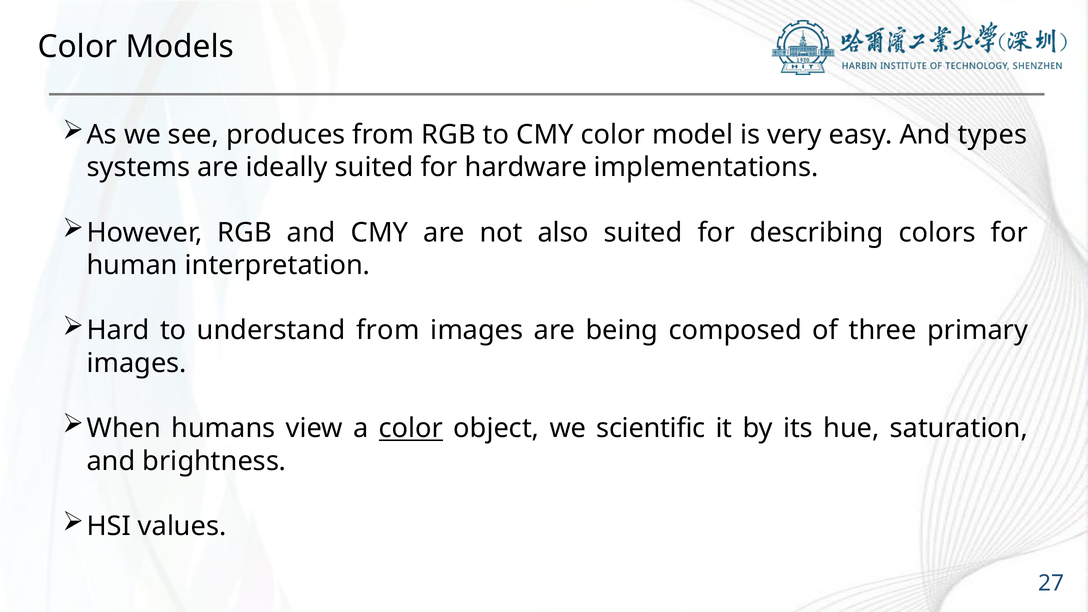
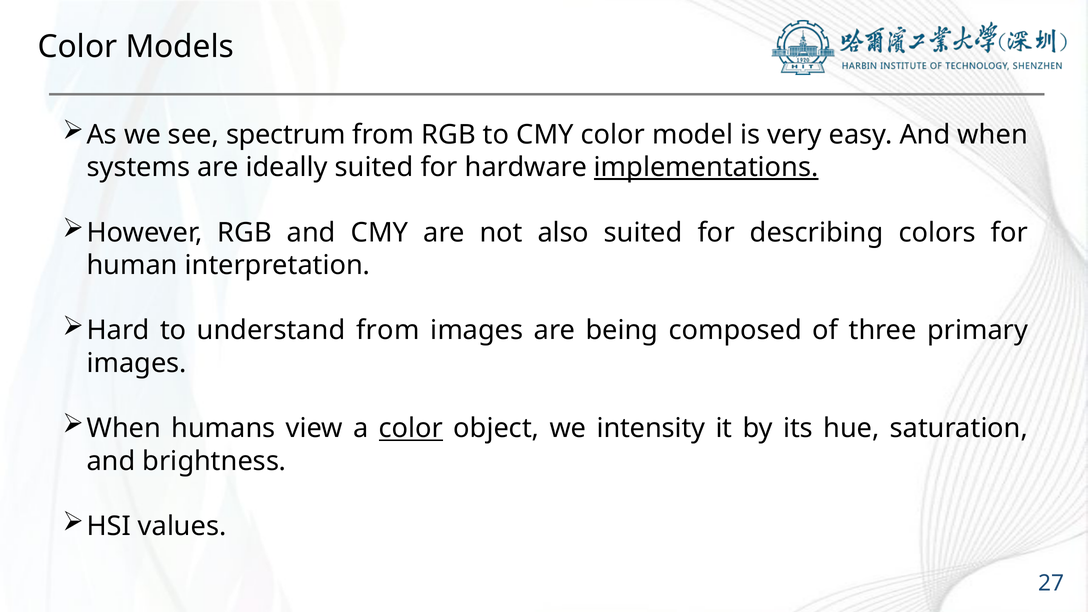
produces: produces -> spectrum (286, 135)
And types: types -> when (993, 135)
implementations underline: none -> present (706, 167)
scientific: scientific -> intensity (651, 428)
